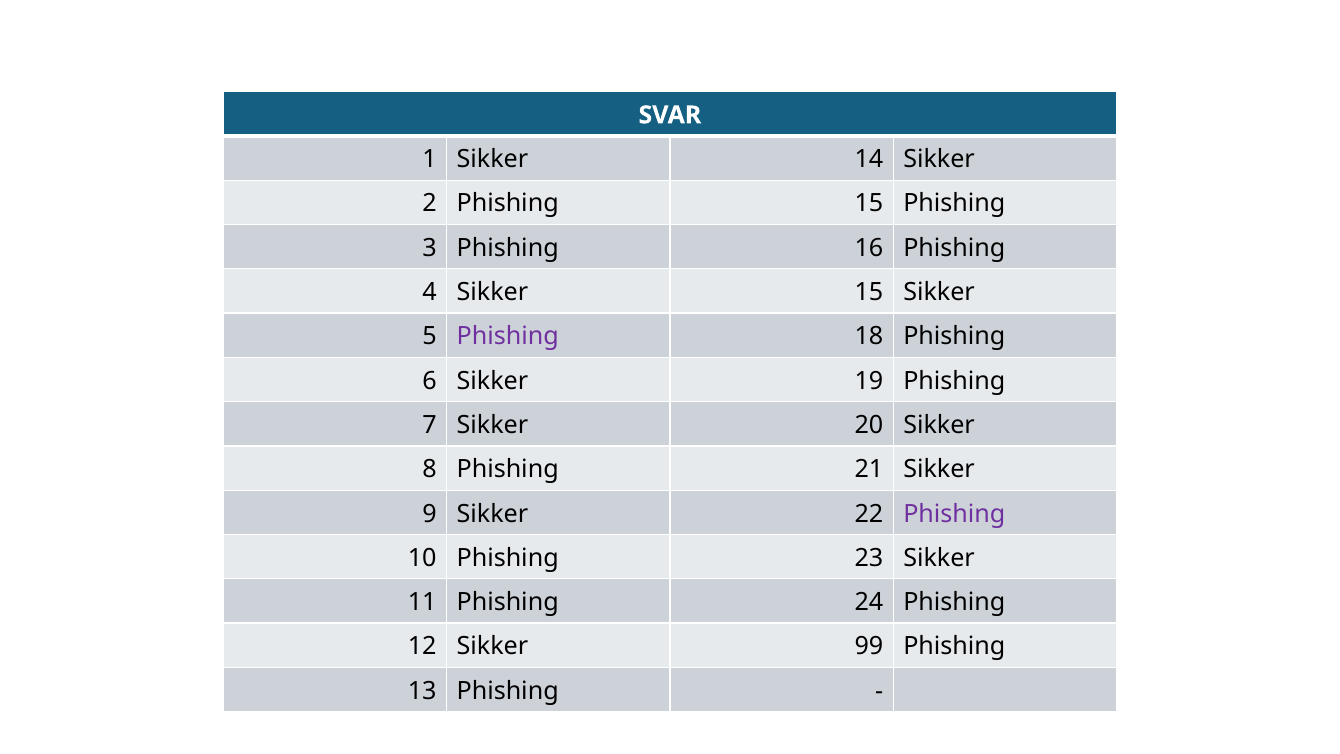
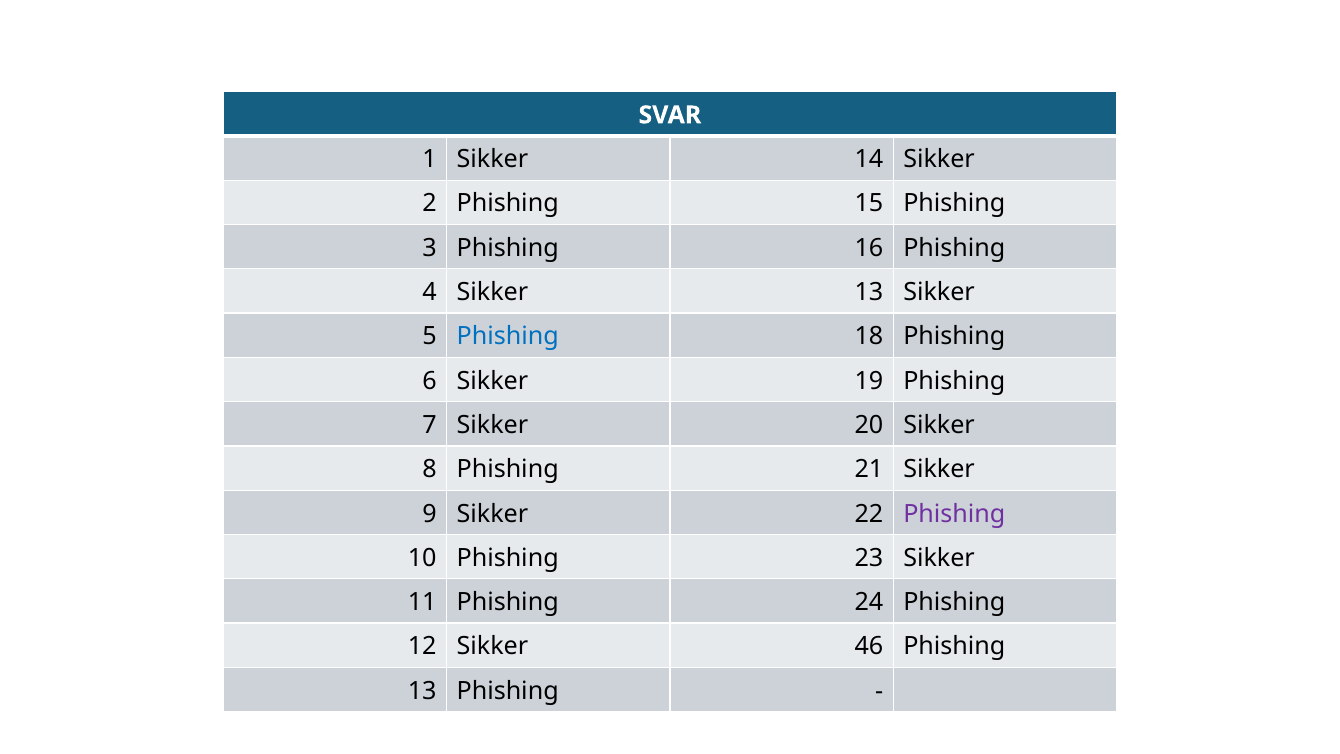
Sikker 15: 15 -> 13 (869, 292)
Phishing colour: purple -> blue (508, 336)
99: 99 -> 46 (869, 646)
